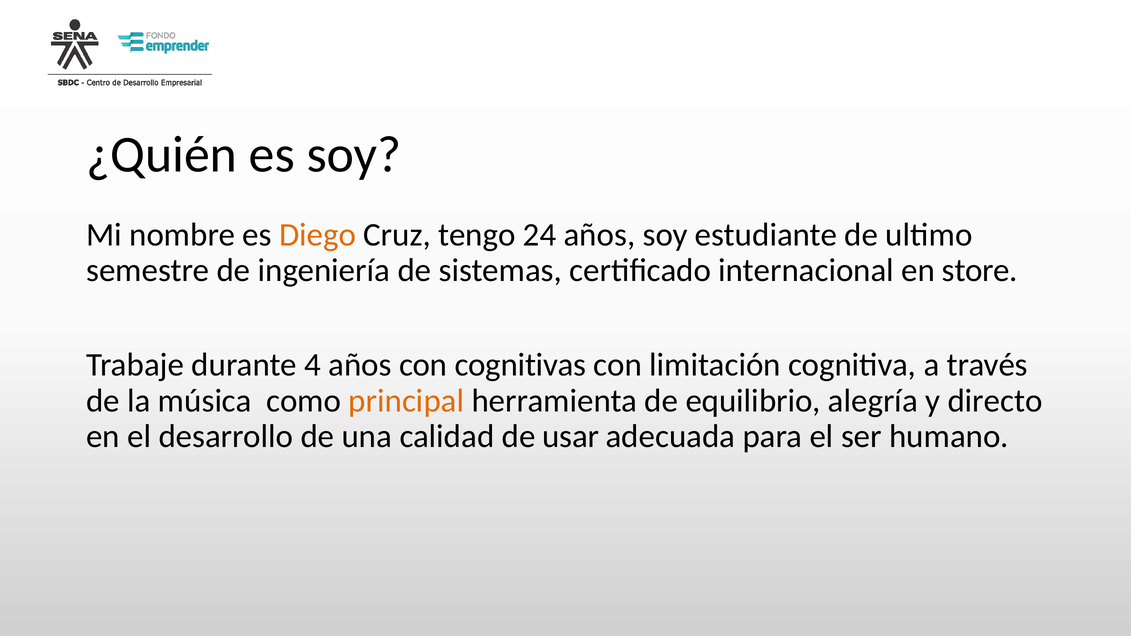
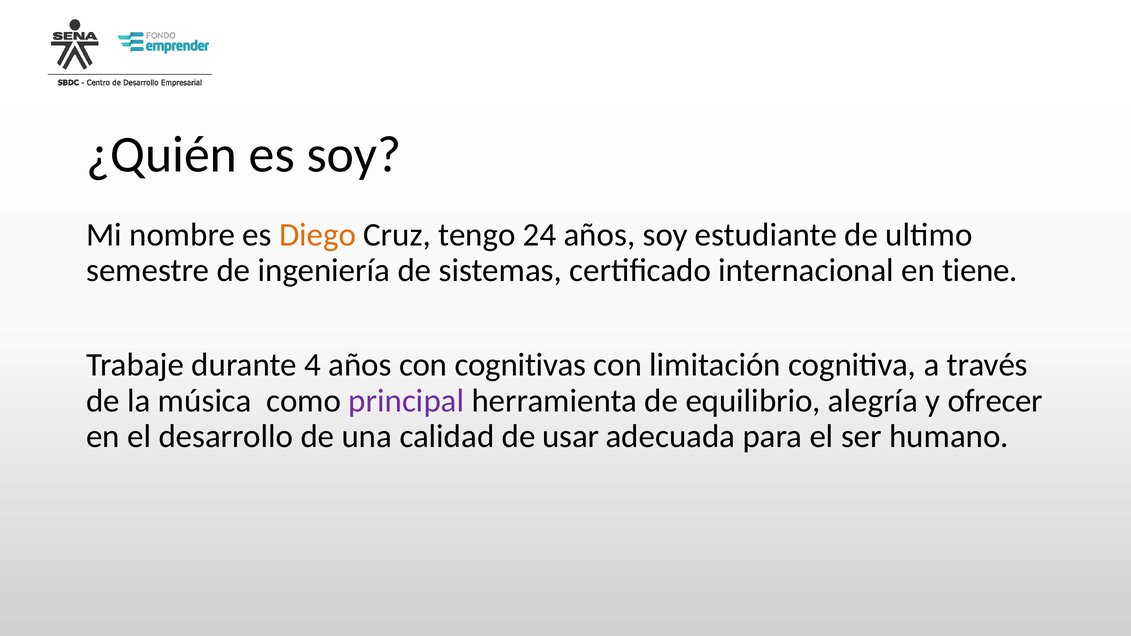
store: store -> tiene (980, 271)
principal colour: orange -> purple (406, 401)
directo: directo -> ofrecer (995, 401)
